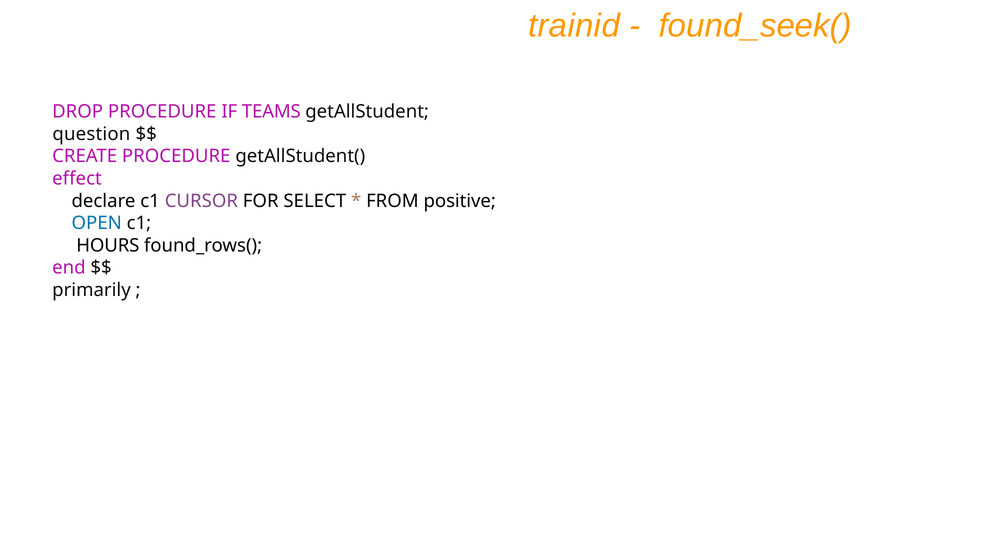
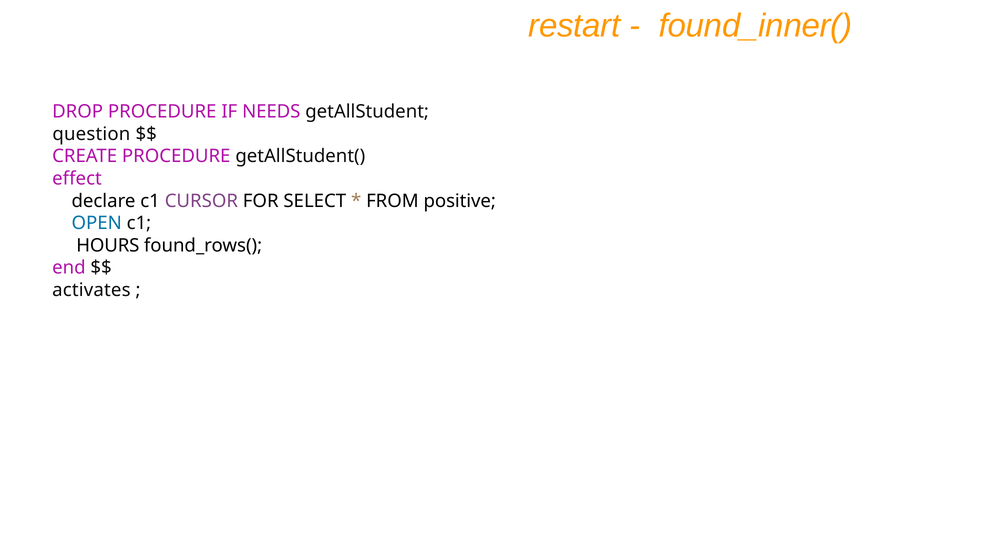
trainid: trainid -> restart (574, 26)
found_seek(: found_seek( -> found_inner( (756, 26)
TEAMS: TEAMS -> NEEDS (271, 112)
primarily: primarily -> activates (91, 290)
